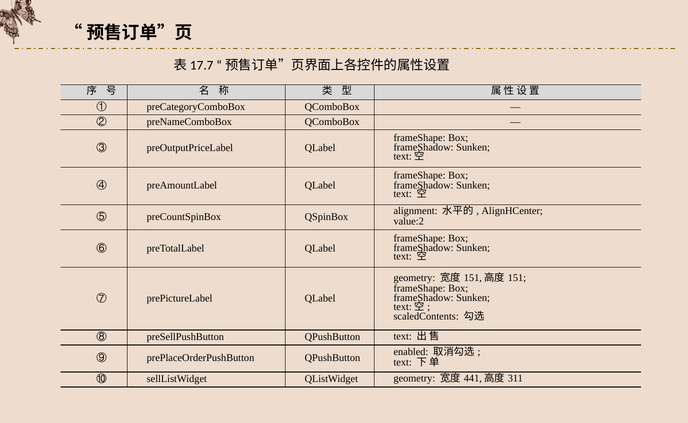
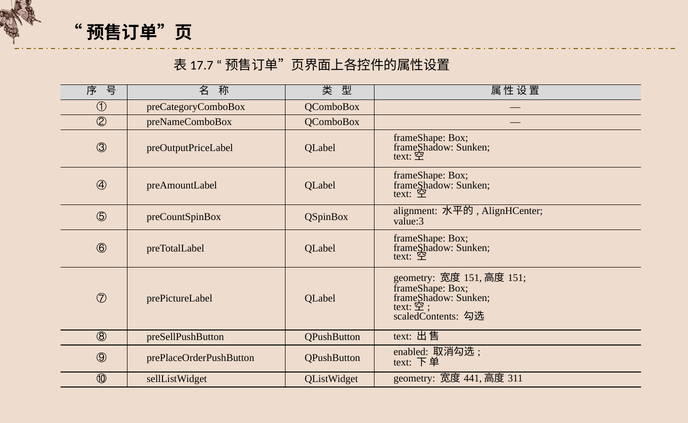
value:2: value:2 -> value:3 (409, 221)
